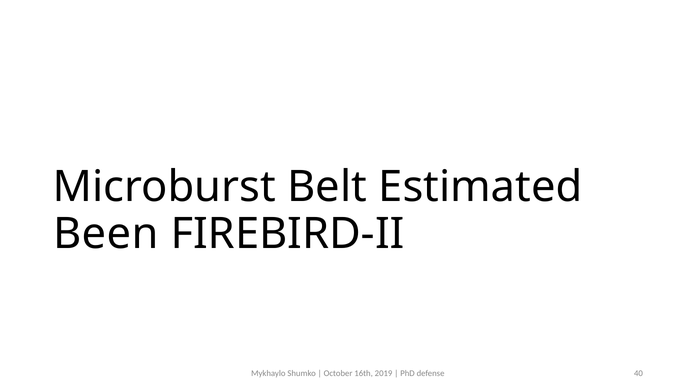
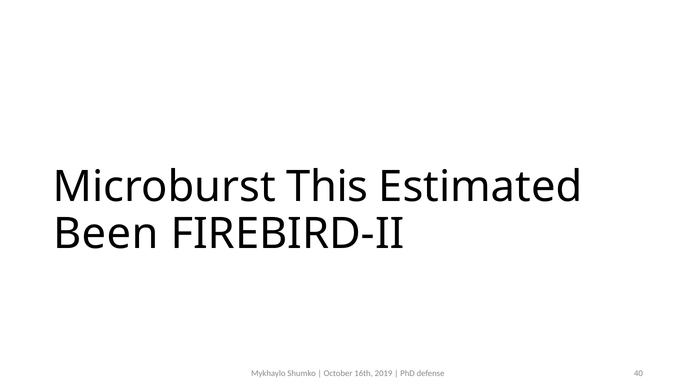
Belt: Belt -> This (327, 187)
